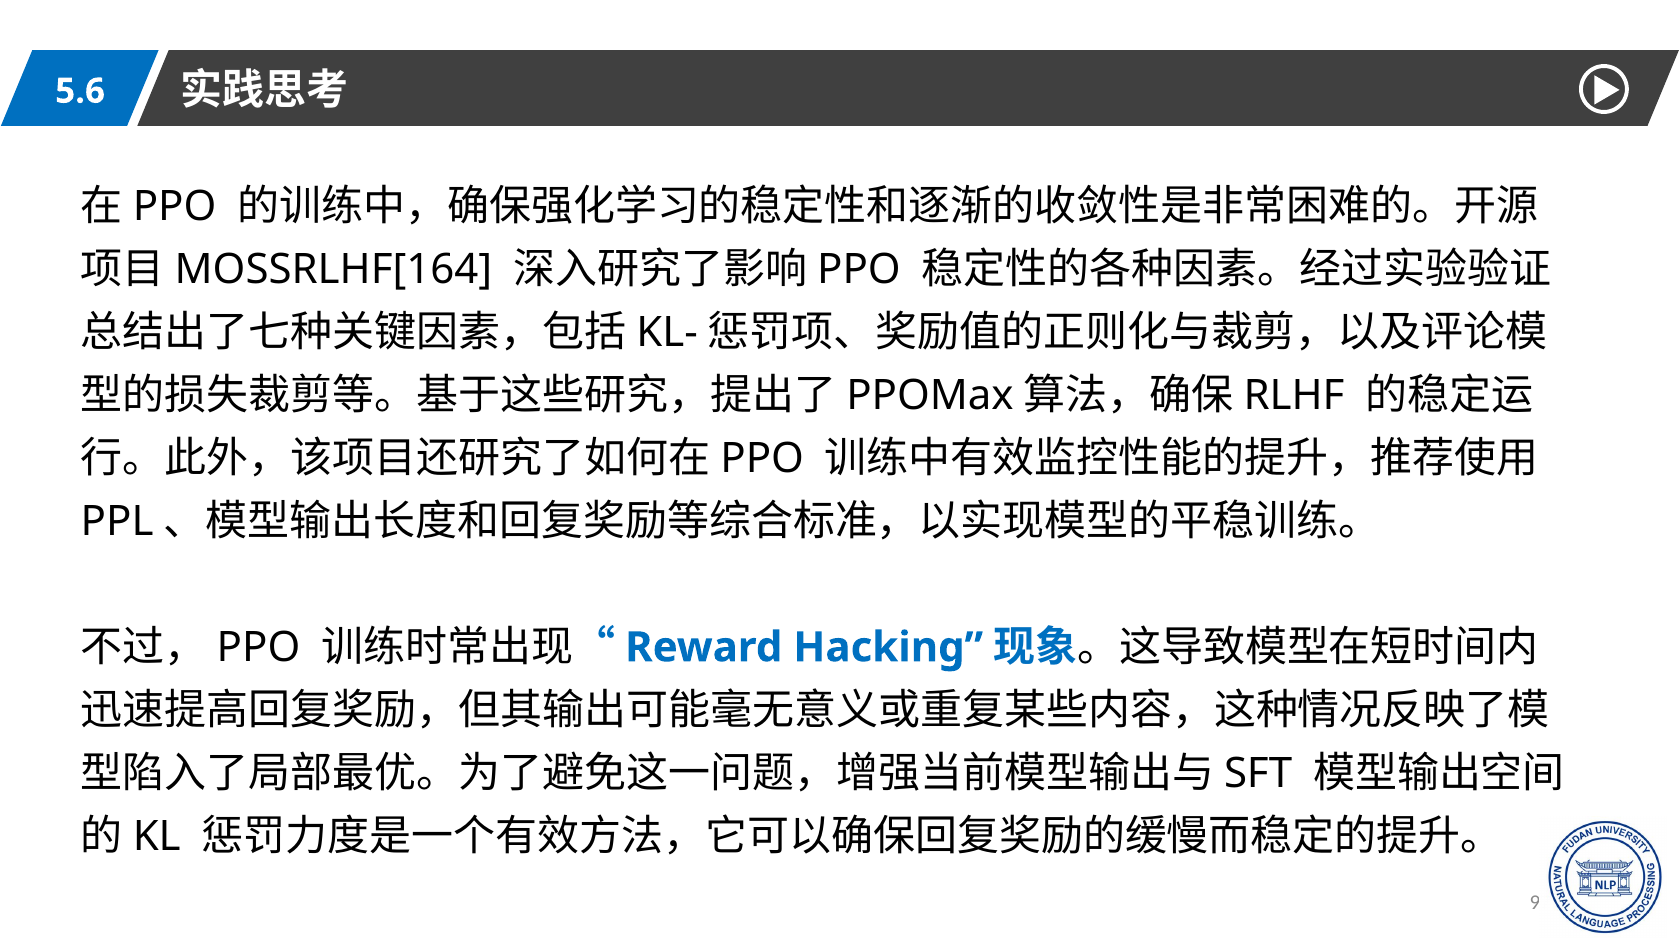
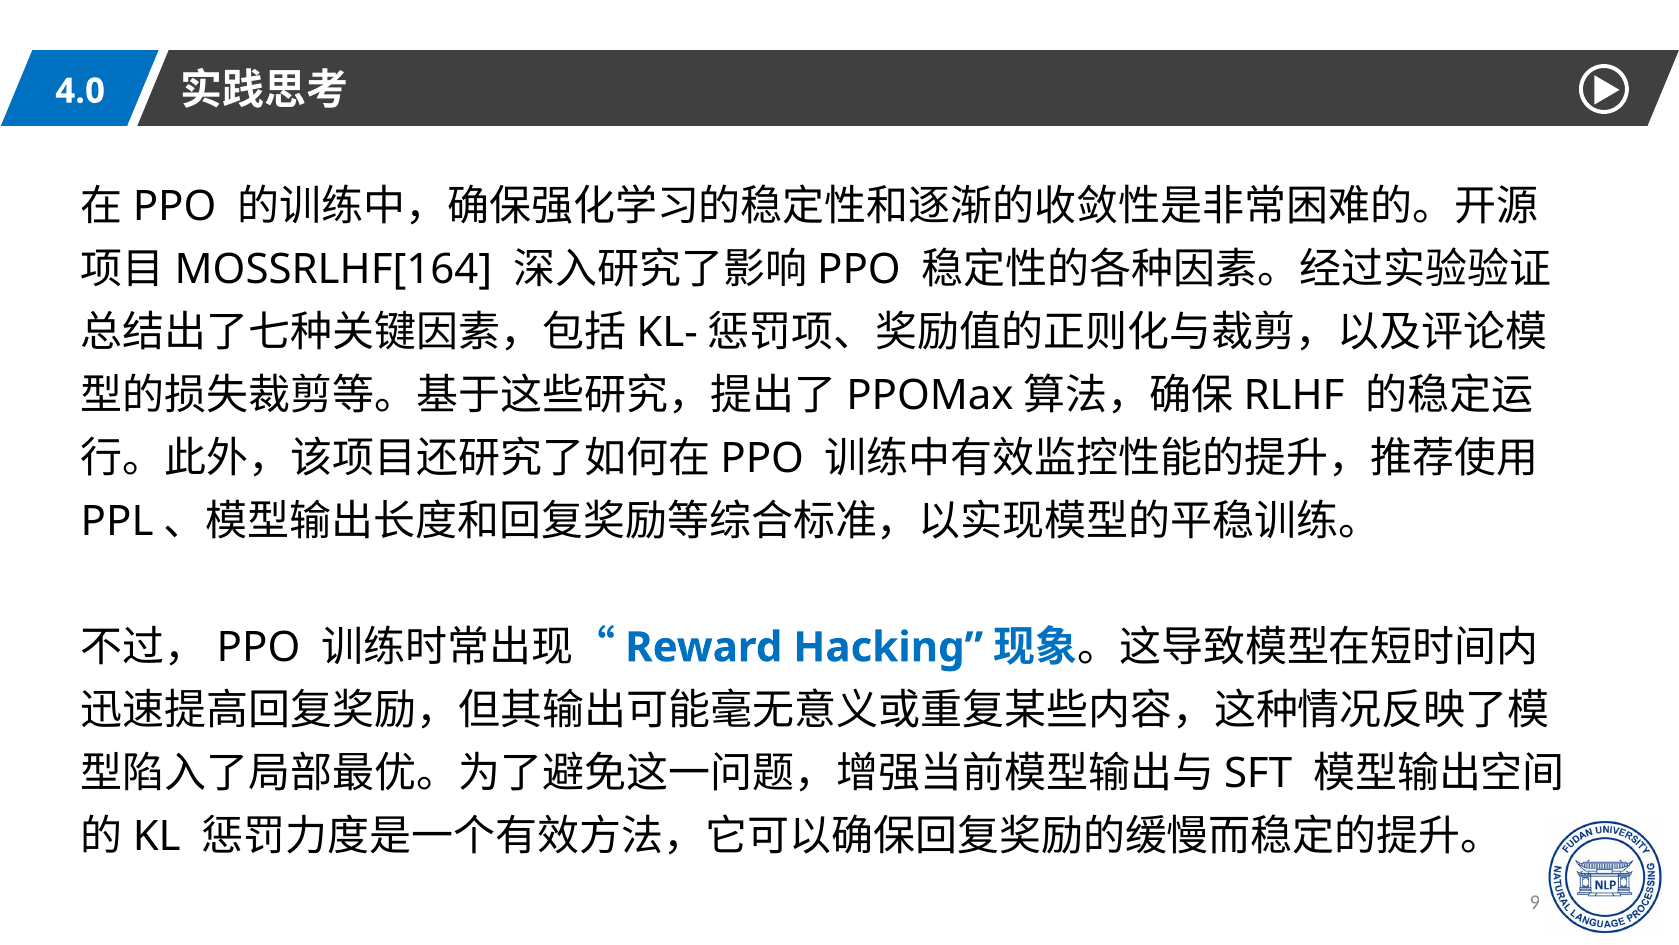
5.6: 5.6 -> 4.0 (80, 91)
